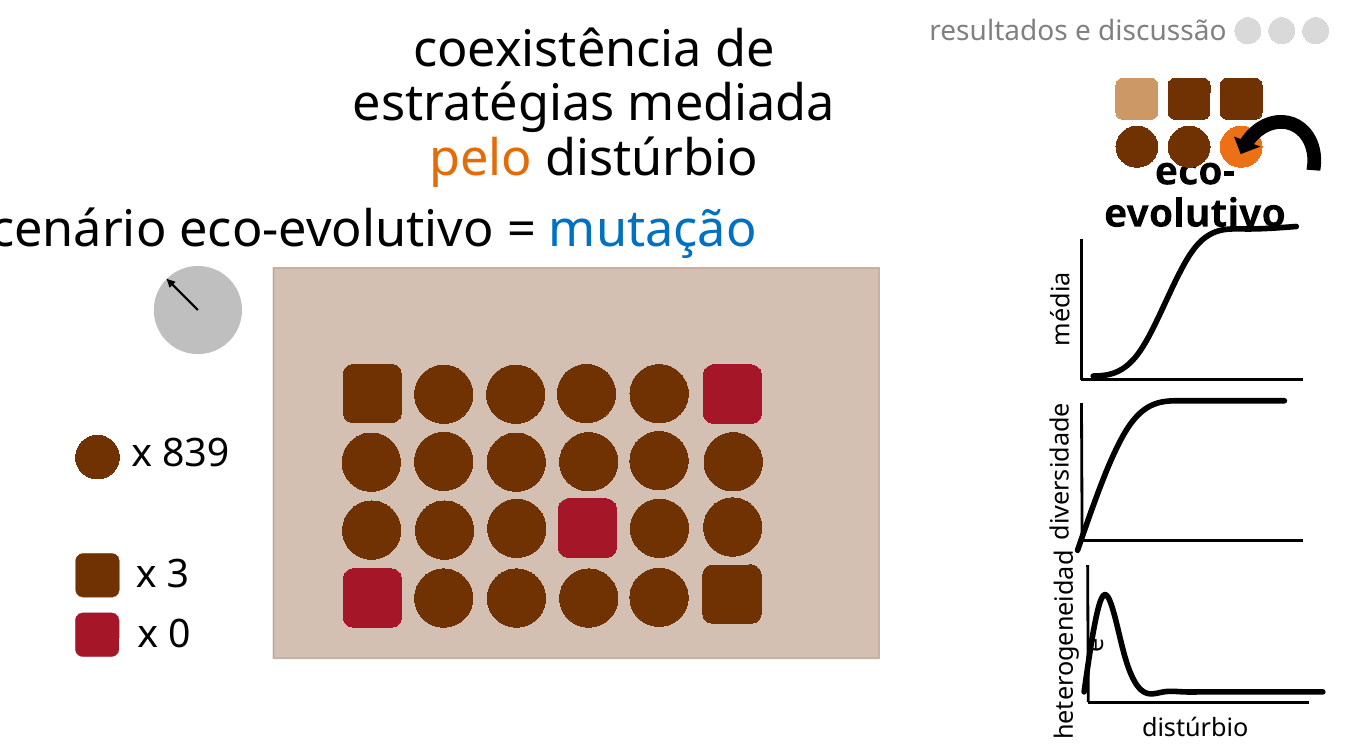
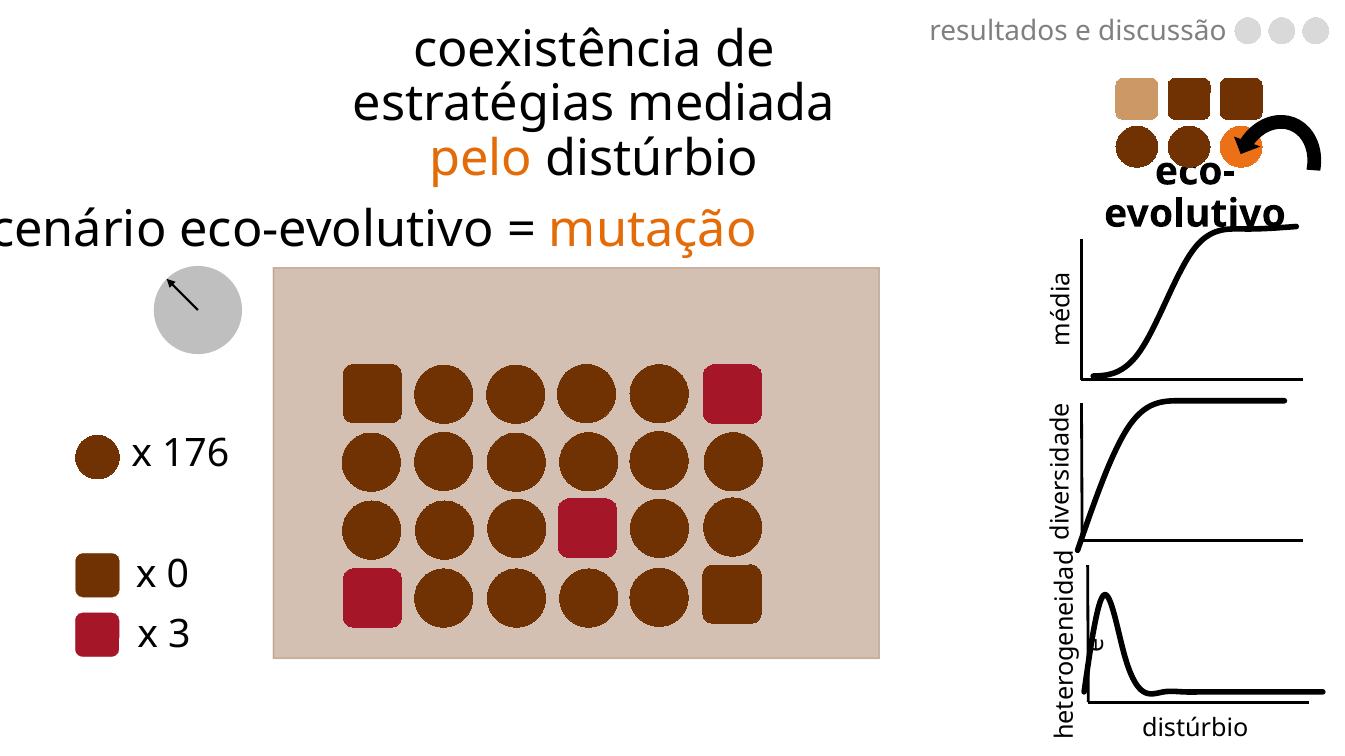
mutação colour: blue -> orange (653, 230)
839: 839 -> 176 (196, 454)
3: 3 -> 0 (178, 575)
0: 0 -> 3 (179, 635)
